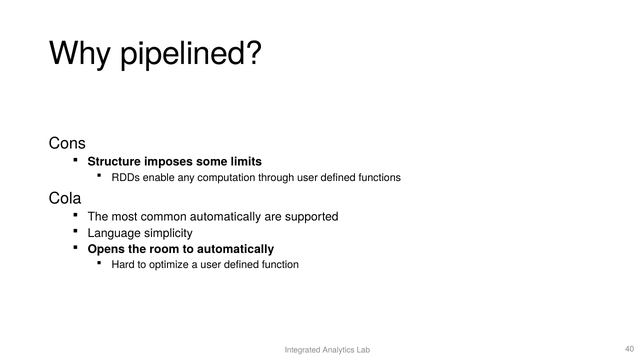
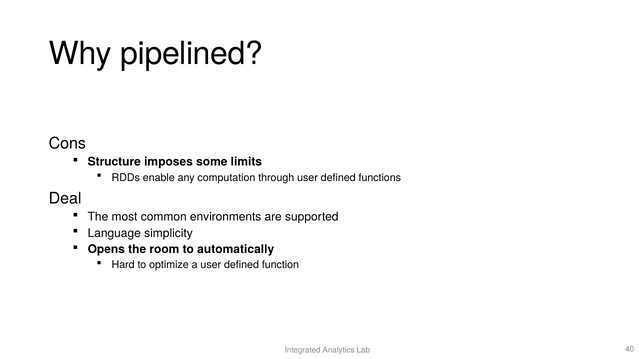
Cola: Cola -> Deal (65, 199)
common automatically: automatically -> environments (226, 217)
